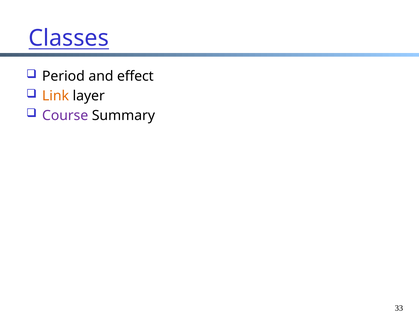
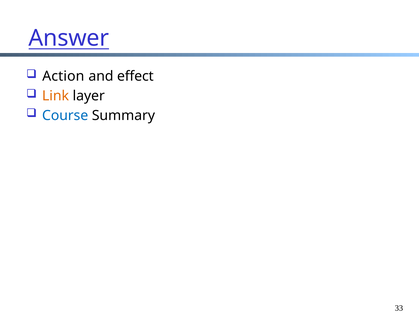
Classes: Classes -> Answer (69, 38)
Period: Period -> Action (63, 76)
Course colour: purple -> blue (65, 116)
